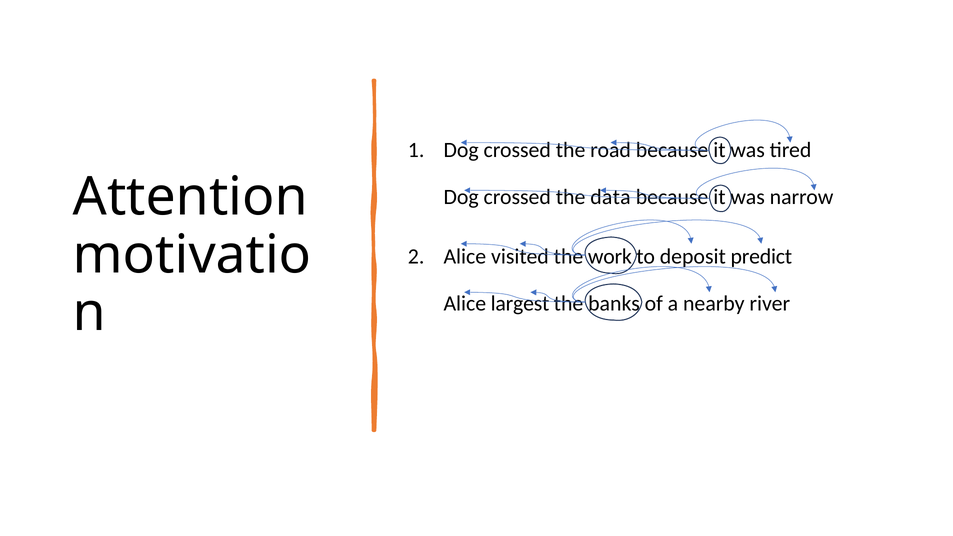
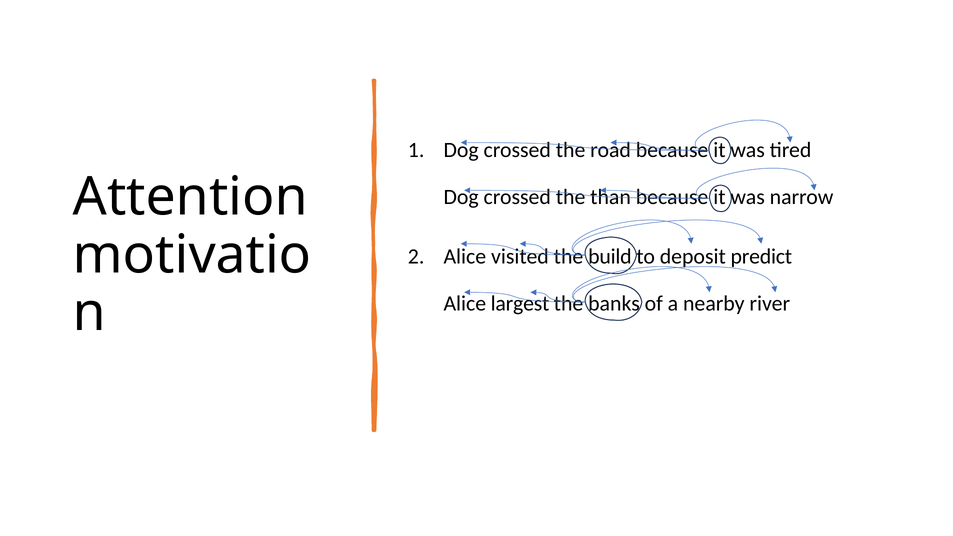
data: data -> than (611, 197)
work: work -> build (610, 257)
